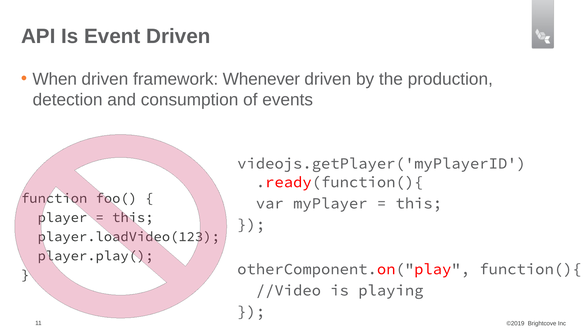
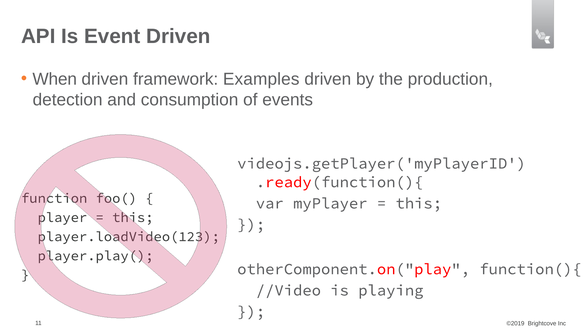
Whenever: Whenever -> Examples (261, 79)
